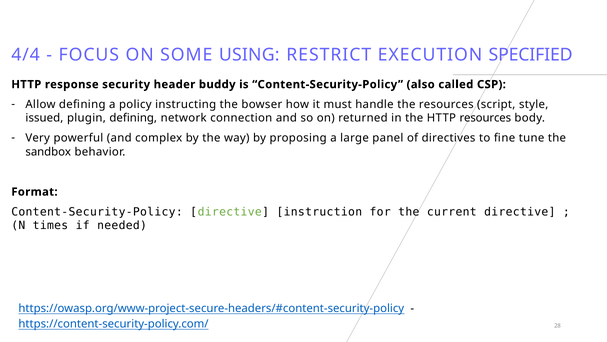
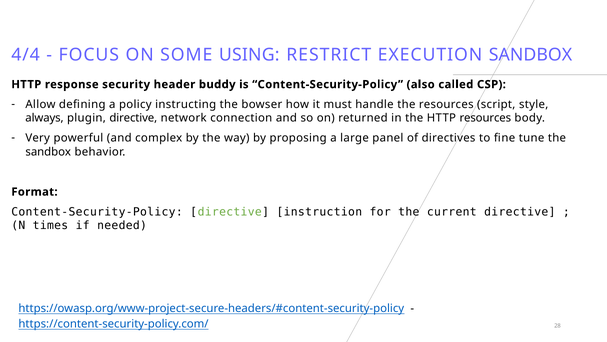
EXECUTION SPECIFIED: SPECIFIED -> SANDBOX (531, 55)
issued: issued -> always (44, 118)
plugin defining: defining -> directive (133, 118)
